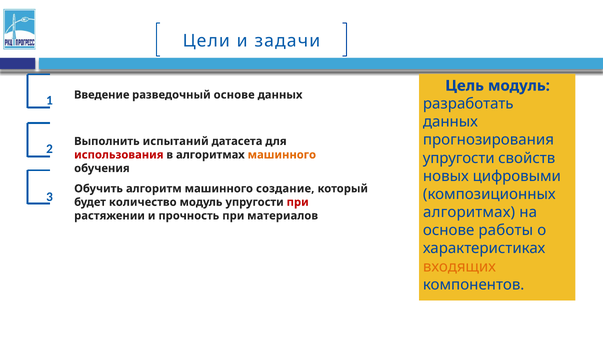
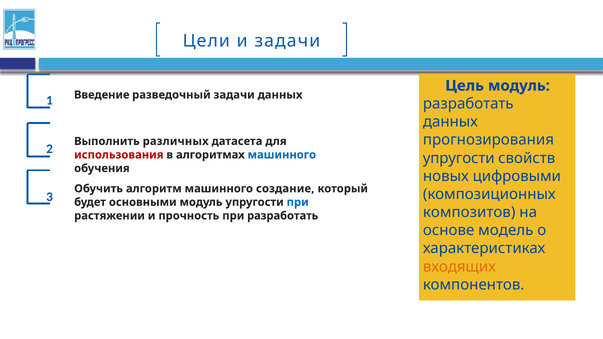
разведочный основе: основе -> задачи (234, 95)
испытаний: испытаний -> различных (176, 141)
машинного colour: orange -> blue (282, 155)
количество: количество -> основными (143, 202)
при colour: red -> blue (298, 202)
алгоритмах: алгоритмах -> композитов (469, 212)
при материалов: материалов -> разработать (283, 216)
работы: работы -> модель (506, 231)
